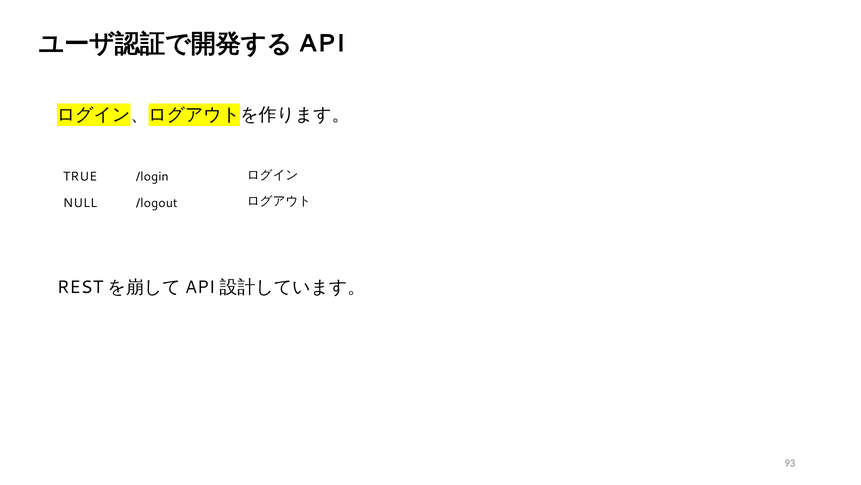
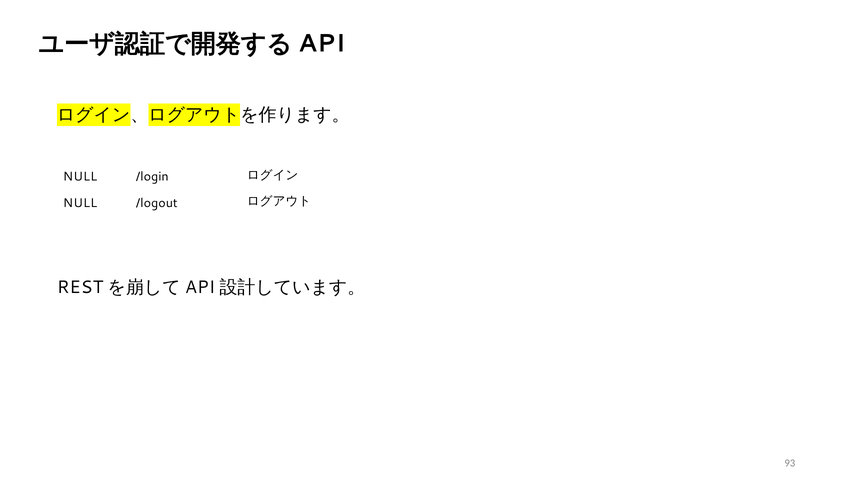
TRUE: TRUE -> NULL (80, 176)
